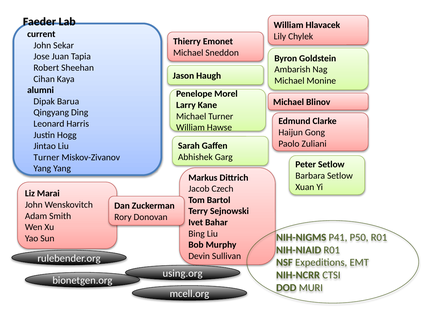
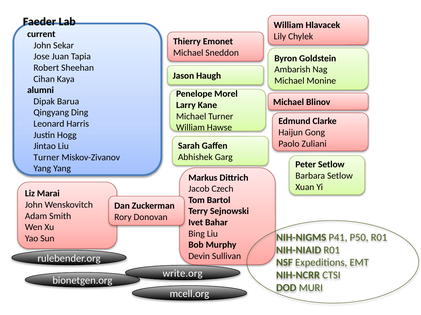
using.org: using.org -> write.org (183, 274)
